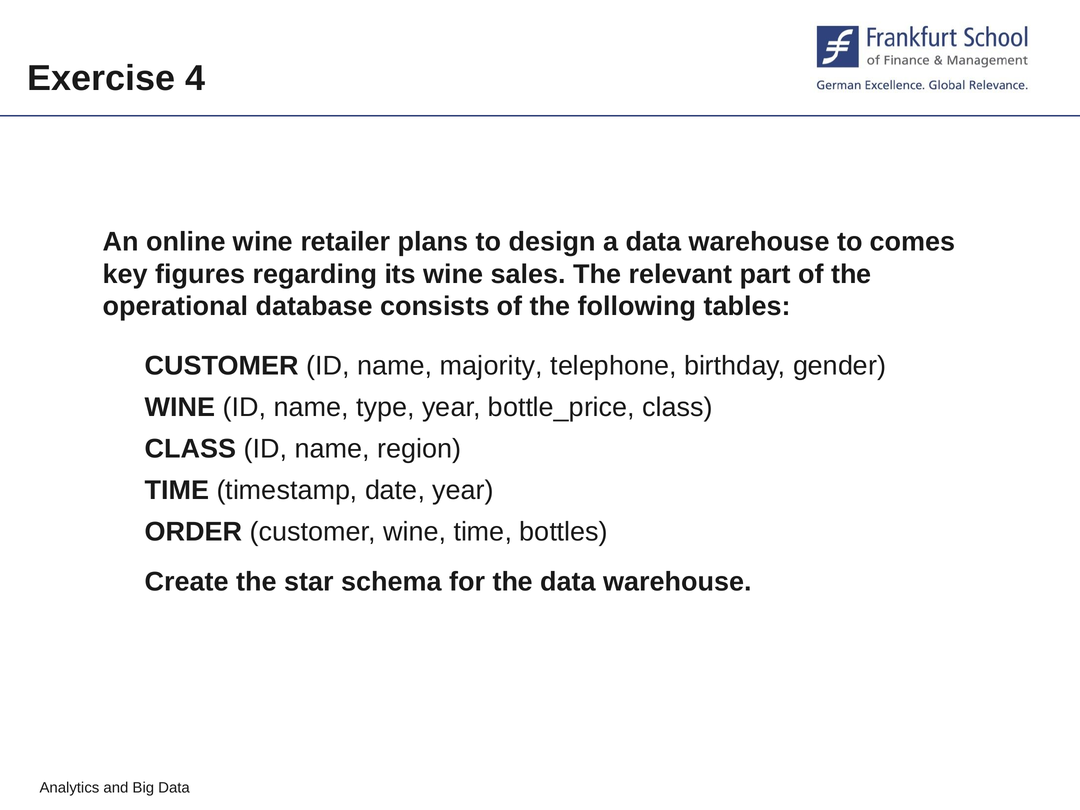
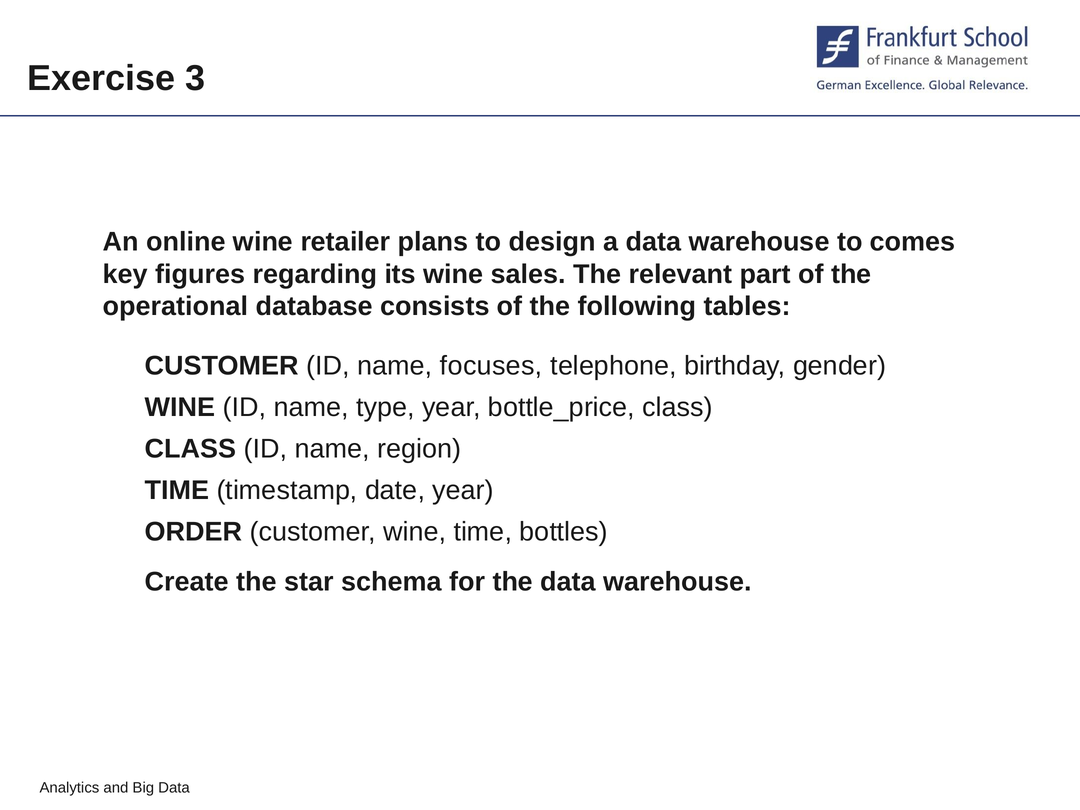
4: 4 -> 3 (195, 79)
majority: majority -> focuses (491, 366)
